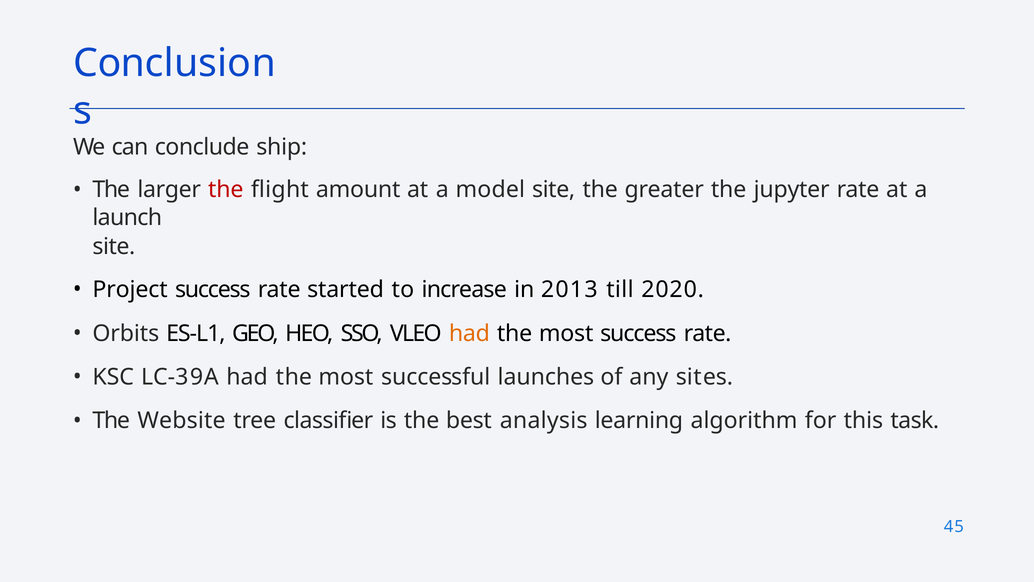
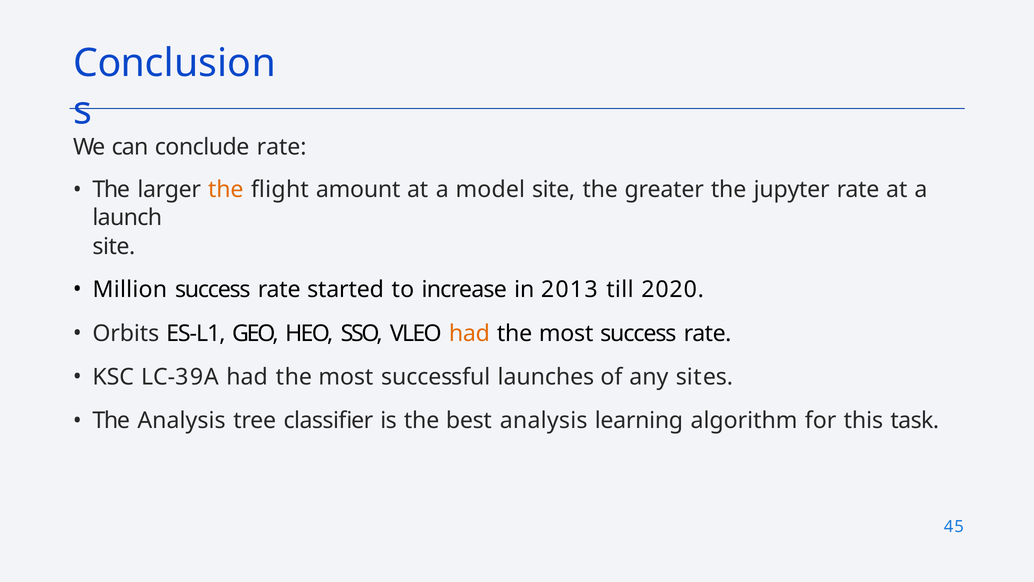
conclude ship: ship -> rate (282, 147)
the colour: red -> orange (226, 190)
Project: Project -> Million (130, 289)
The Website: Website -> Analysis (182, 420)
